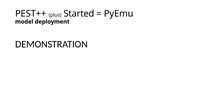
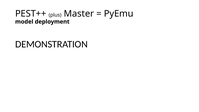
Started: Started -> Master (79, 14)
